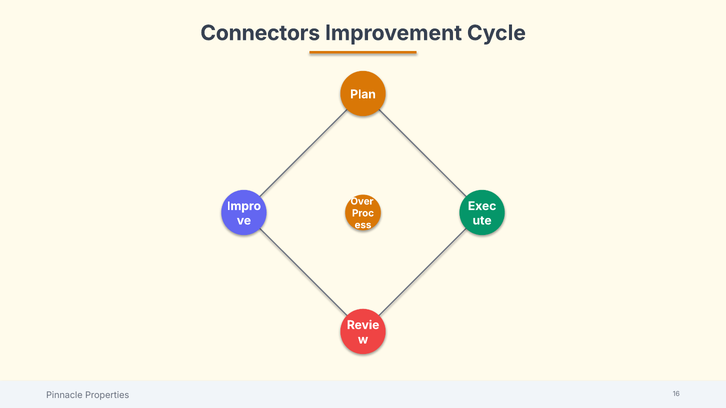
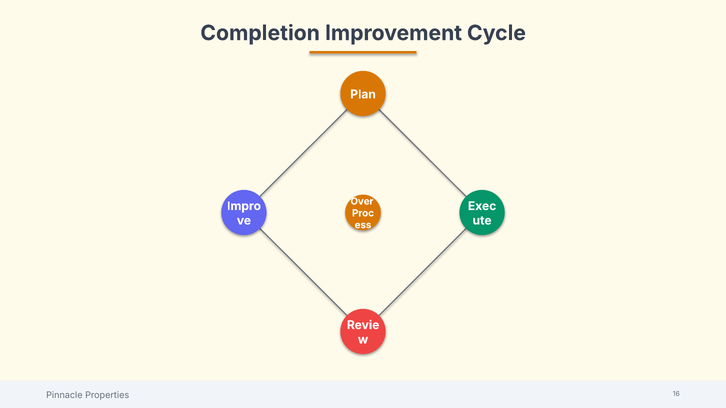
Connectors: Connectors -> Completion (260, 33)
